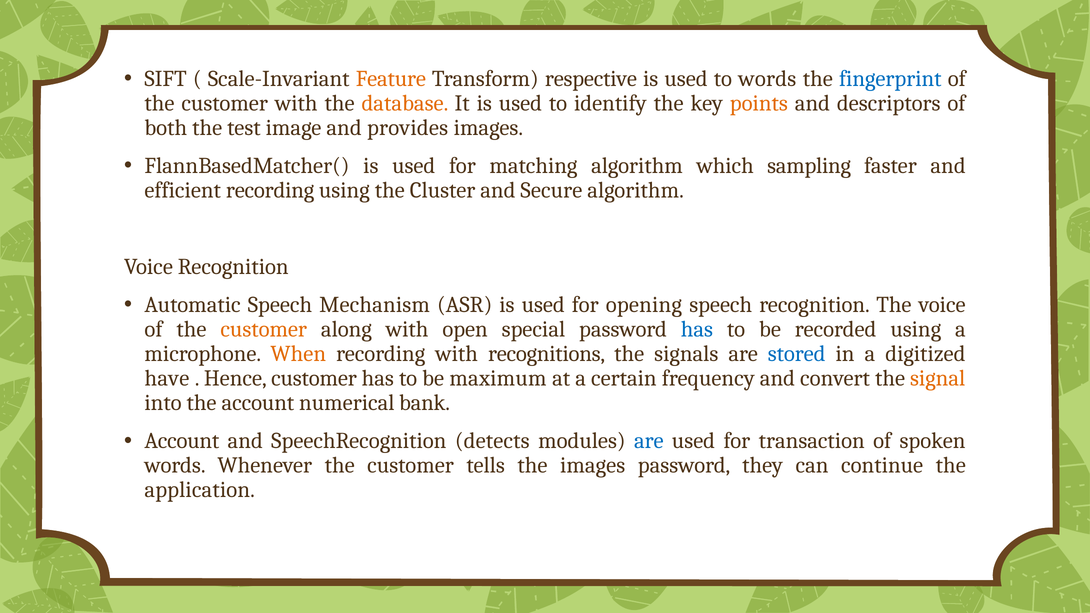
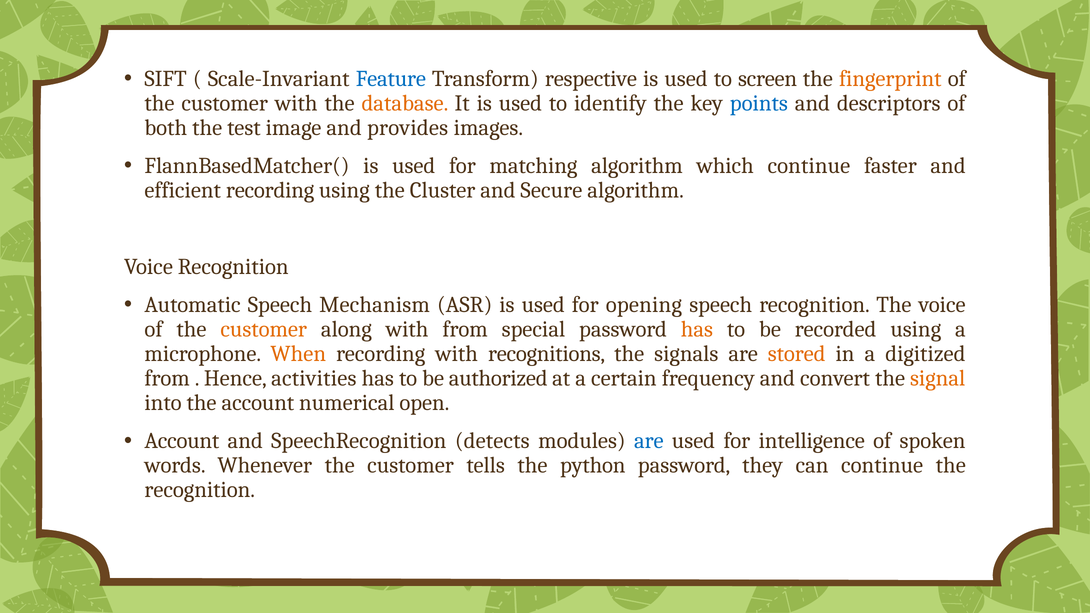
Feature colour: orange -> blue (391, 79)
to words: words -> screen (768, 79)
fingerprint colour: blue -> orange (890, 79)
points colour: orange -> blue (759, 103)
which sampling: sampling -> continue (809, 166)
with open: open -> from (465, 329)
has colour: blue -> orange (697, 329)
stored colour: blue -> orange (797, 354)
have: have -> from (167, 378)
Hence customer: customer -> activities (314, 378)
maximum: maximum -> authorized (498, 378)
bank: bank -> open (424, 403)
transaction: transaction -> intelligence (812, 441)
the images: images -> python (593, 466)
application: application -> recognition (200, 490)
